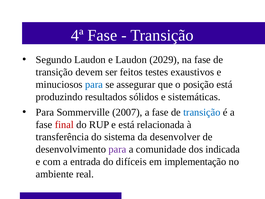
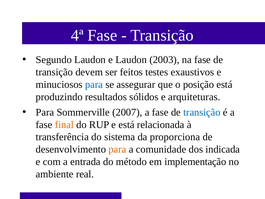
2029: 2029 -> 2003 (164, 60)
sistemáticas: sistemáticas -> arquiteturas (194, 97)
final colour: red -> orange (64, 124)
desenvolver: desenvolver -> proporciona (175, 137)
para colour: purple -> orange (117, 149)
difíceis: difíceis -> método (131, 162)
